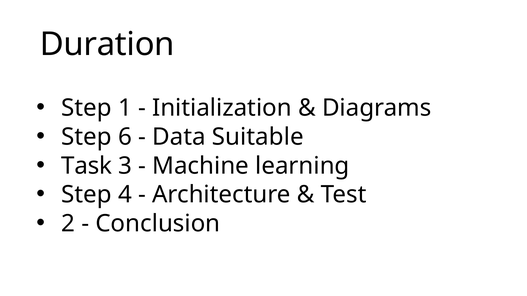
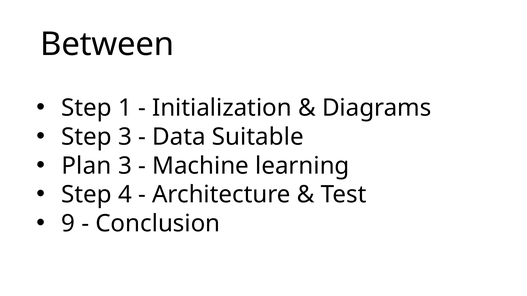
Duration: Duration -> Between (107, 44)
Step 6: 6 -> 3 (125, 137)
Task: Task -> Plan (86, 166)
2: 2 -> 9 (68, 224)
